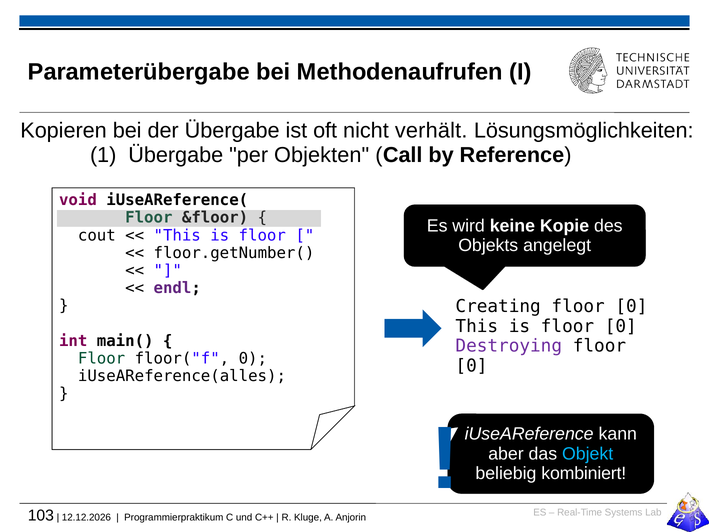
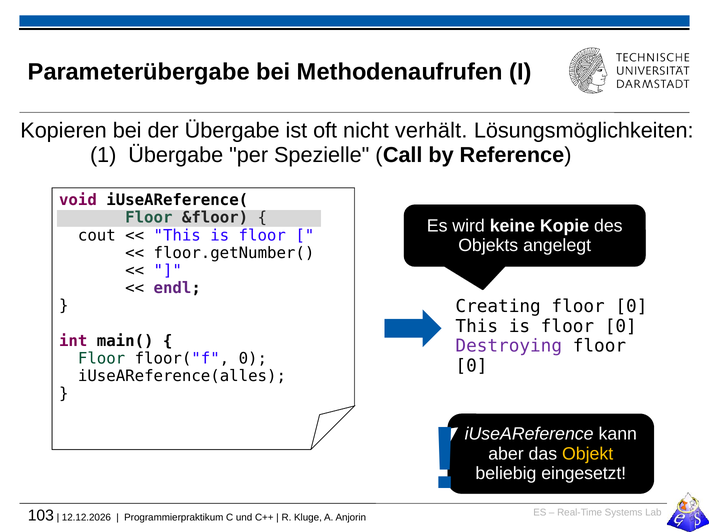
Objekten: Objekten -> Spezielle (322, 155)
Objekt colour: light blue -> yellow (588, 454)
kombiniert: kombiniert -> eingesetzt (584, 473)
